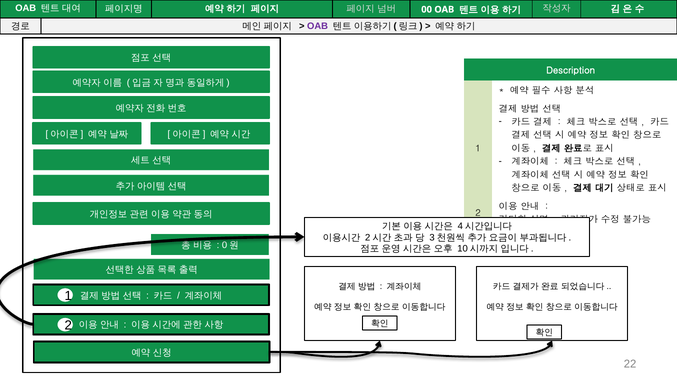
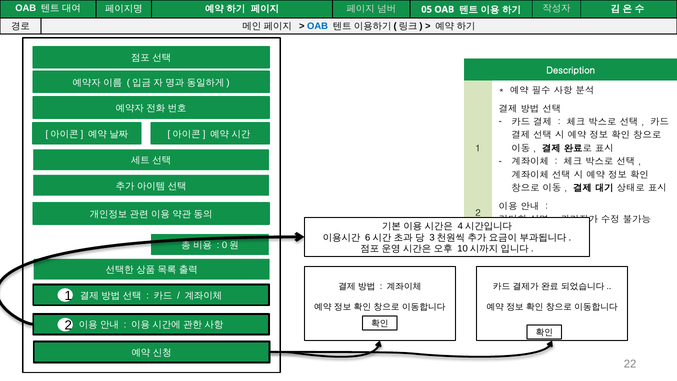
00: 00 -> 05 (427, 9)
OAB colour: purple -> blue (318, 26)
2: 2 -> 6 (368, 237)
